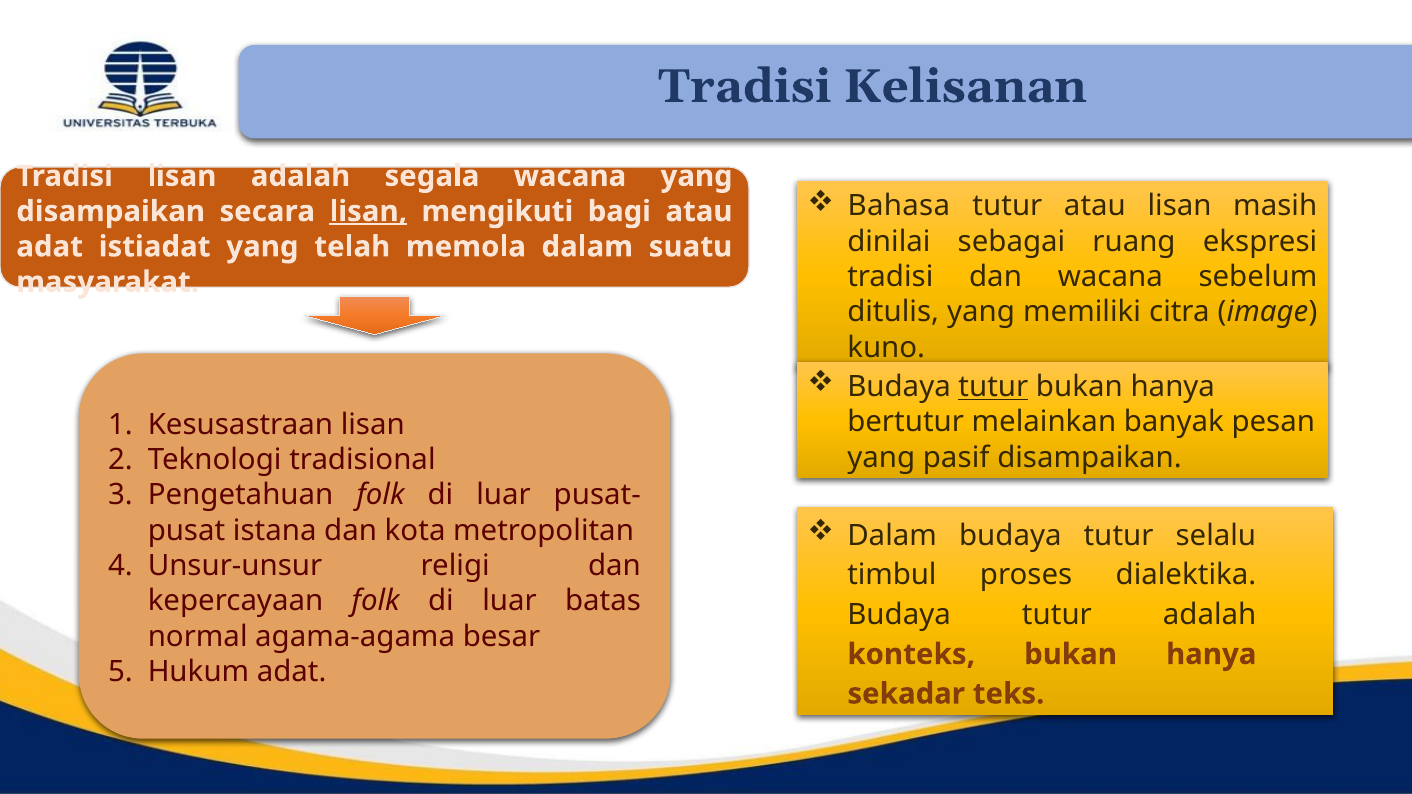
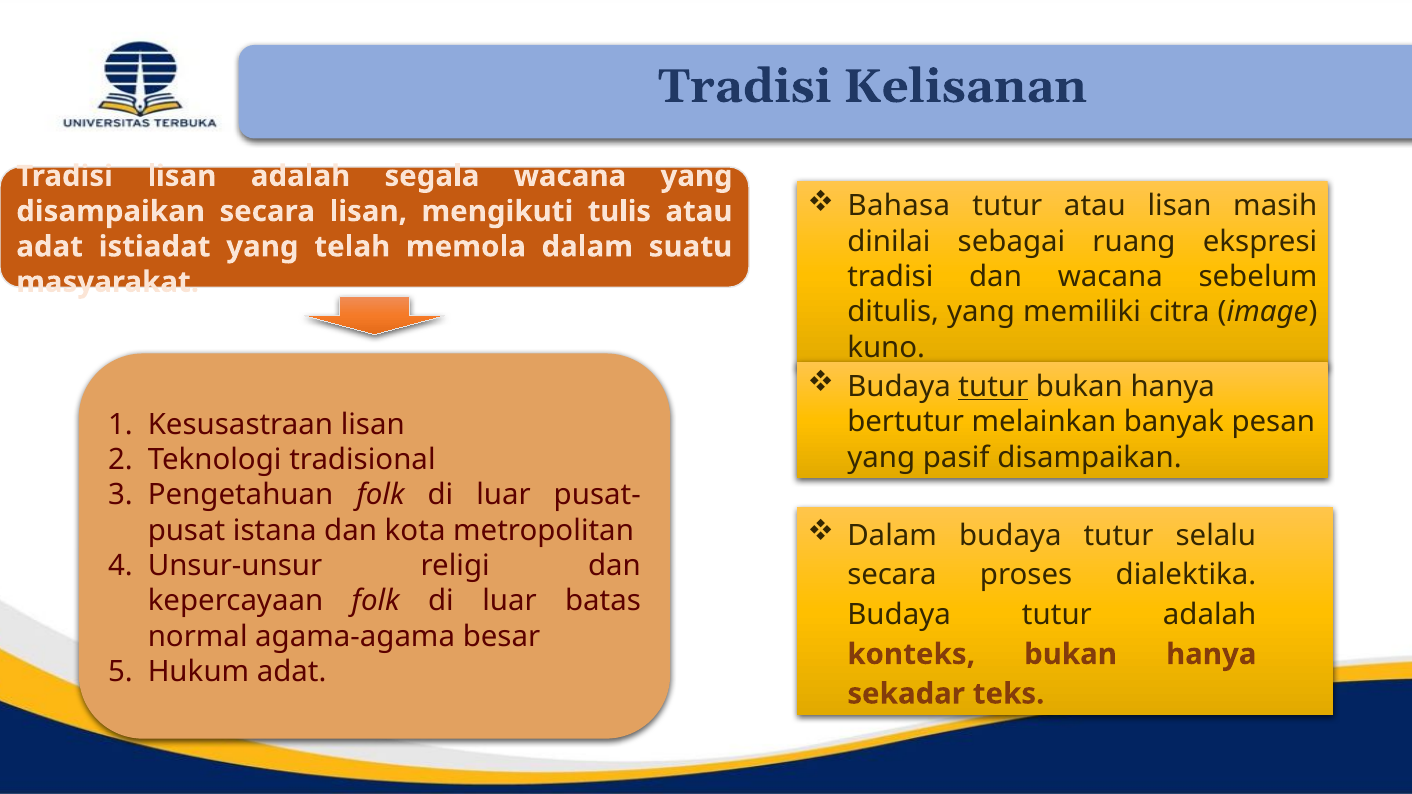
lisan underline: present -> none (368, 212)
bagi: bagi -> tulis (619, 212)
timbul: timbul -> secara (892, 575)
